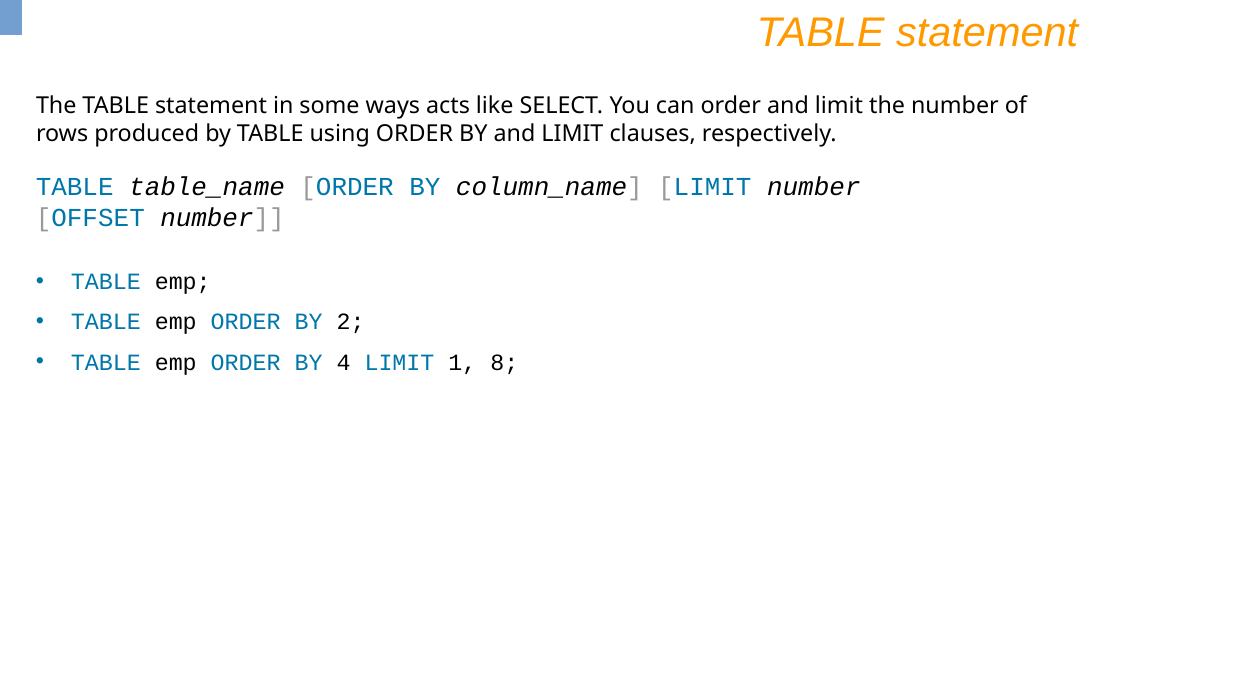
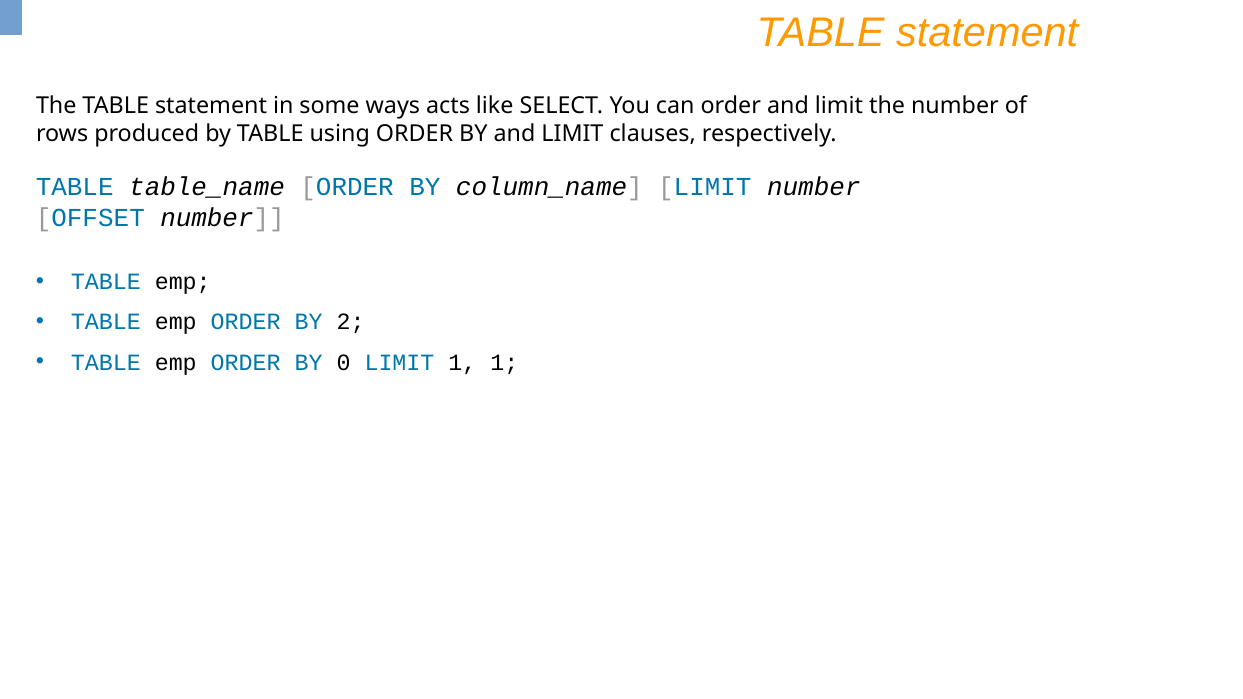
4: 4 -> 0 (344, 362)
1 8: 8 -> 1 (504, 362)
